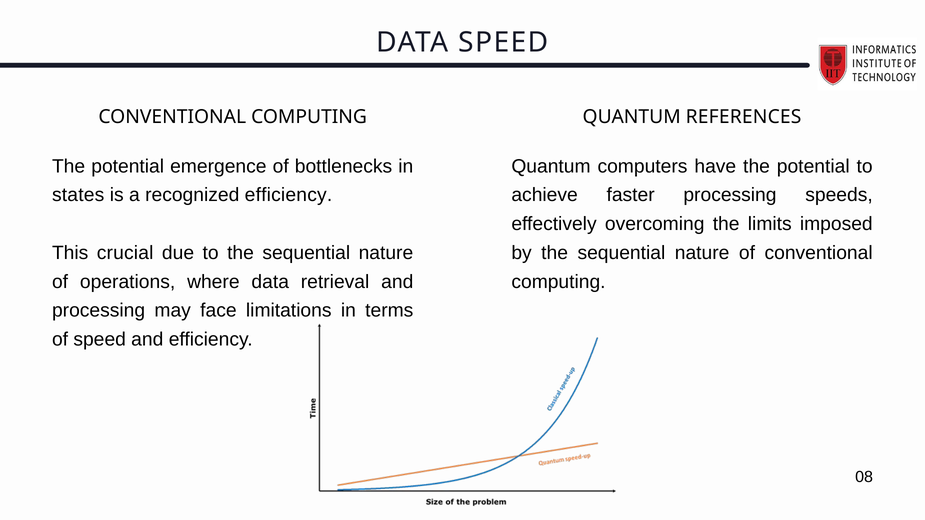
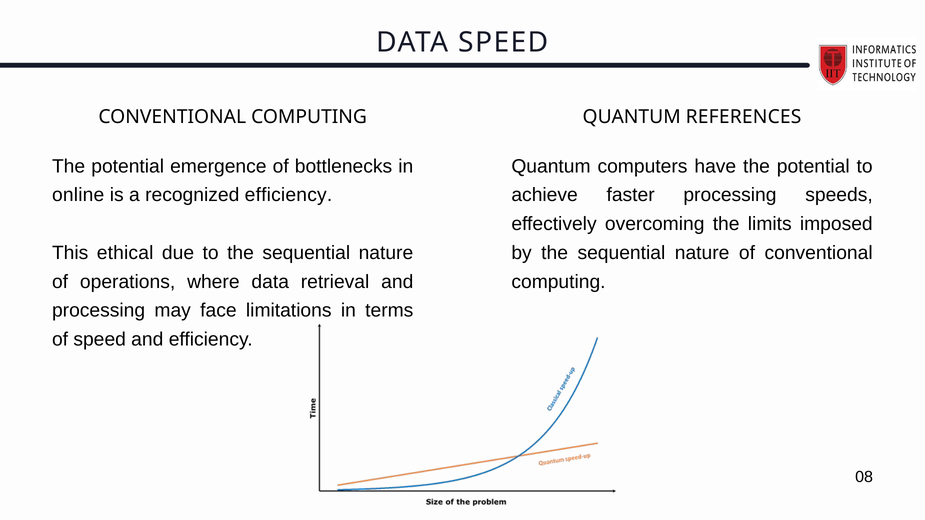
states: states -> online (78, 195)
crucial: crucial -> ethical (125, 253)
